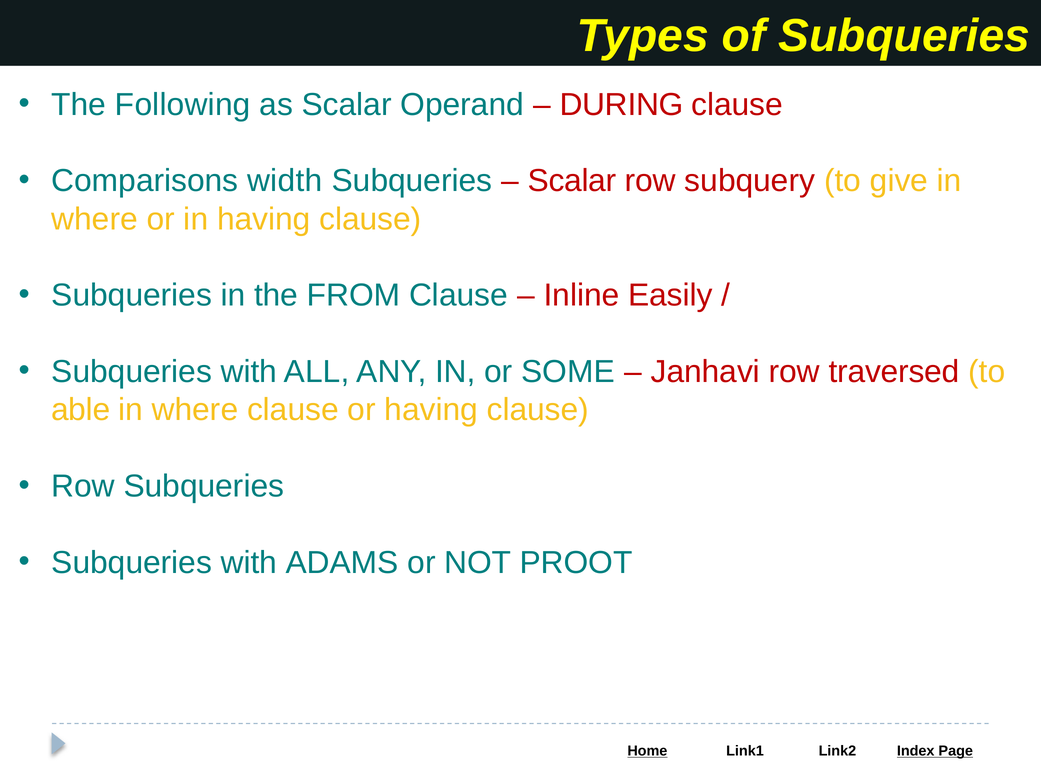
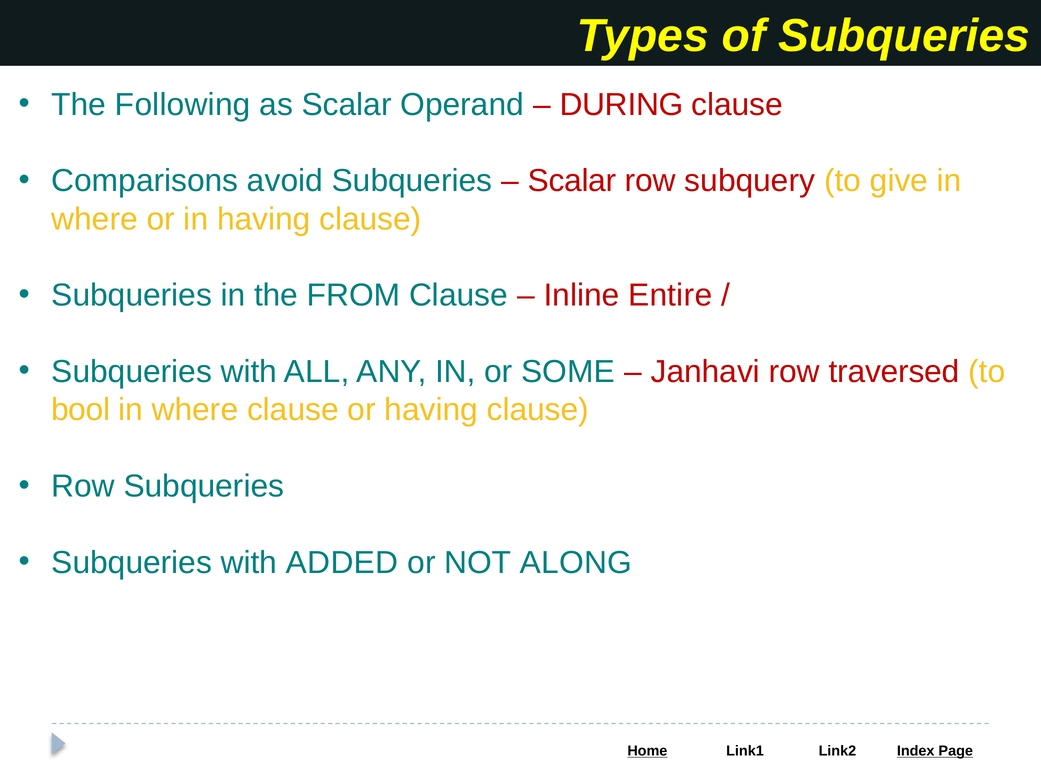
width: width -> avoid (285, 181)
Easily: Easily -> Entire (670, 295)
able: able -> bool (81, 410)
ADAMS: ADAMS -> ADDED (342, 562)
PROOT: PROOT -> ALONG (576, 562)
